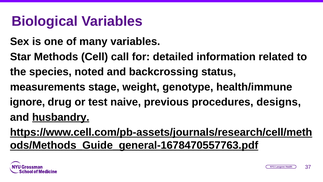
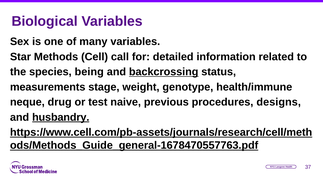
noted: noted -> being (89, 72)
backcrossing underline: none -> present (164, 72)
ignore: ignore -> neque (27, 102)
